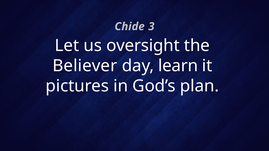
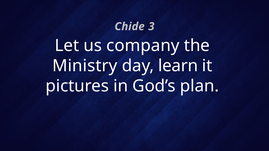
oversight: oversight -> company (143, 46)
Believer: Believer -> Ministry (85, 66)
